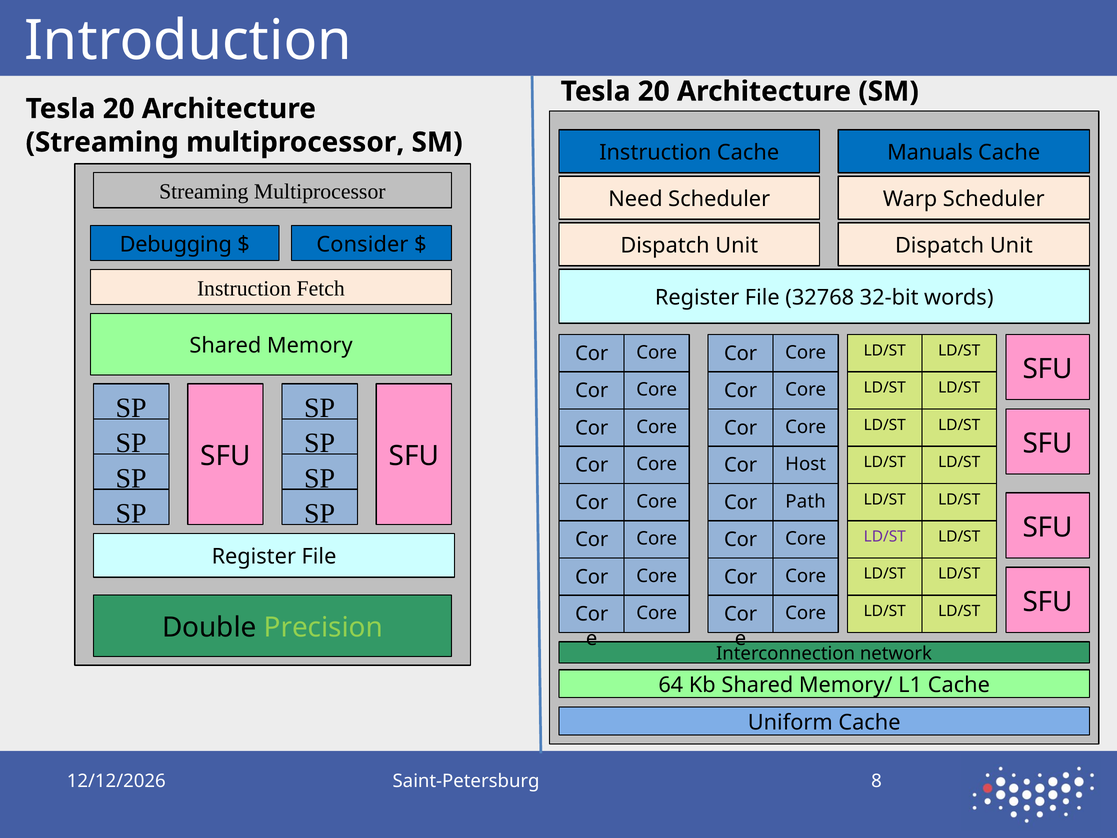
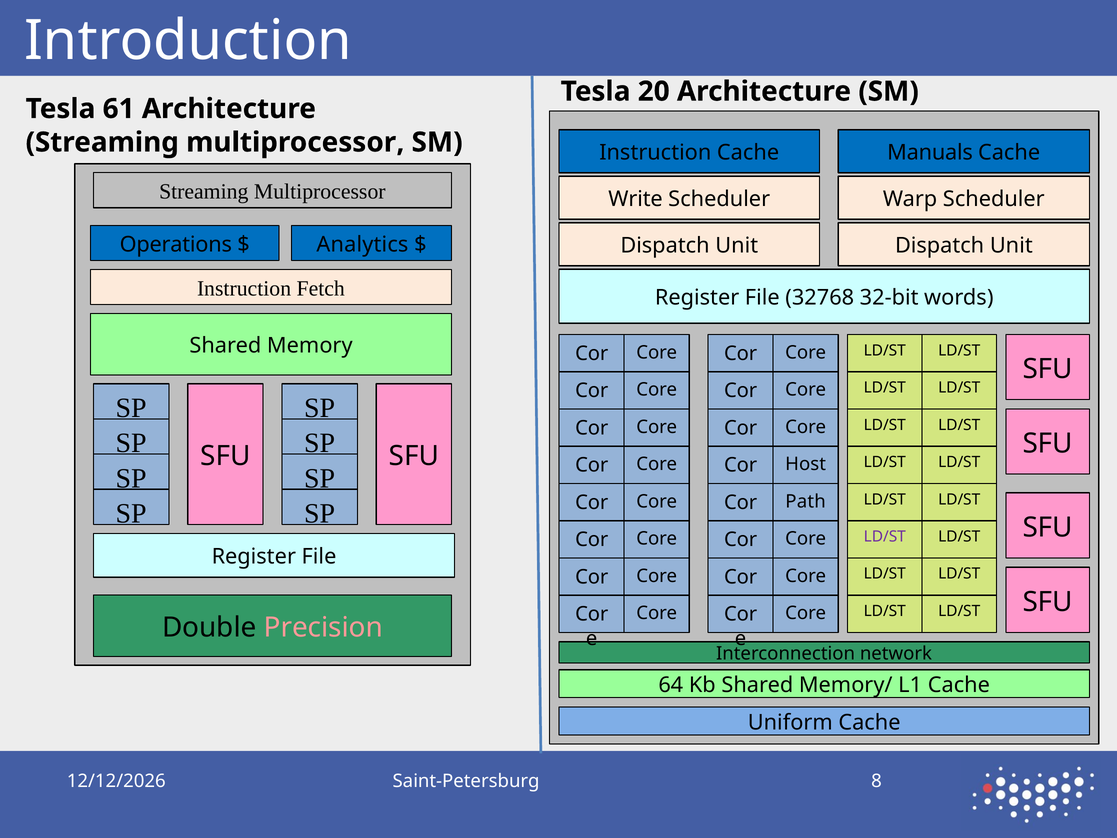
20: 20 -> 61 (119, 109)
Need: Need -> Write (636, 199)
Debugging: Debugging -> Operations (176, 244)
Consider: Consider -> Analytics (362, 244)
Precision colour: light green -> pink (323, 627)
